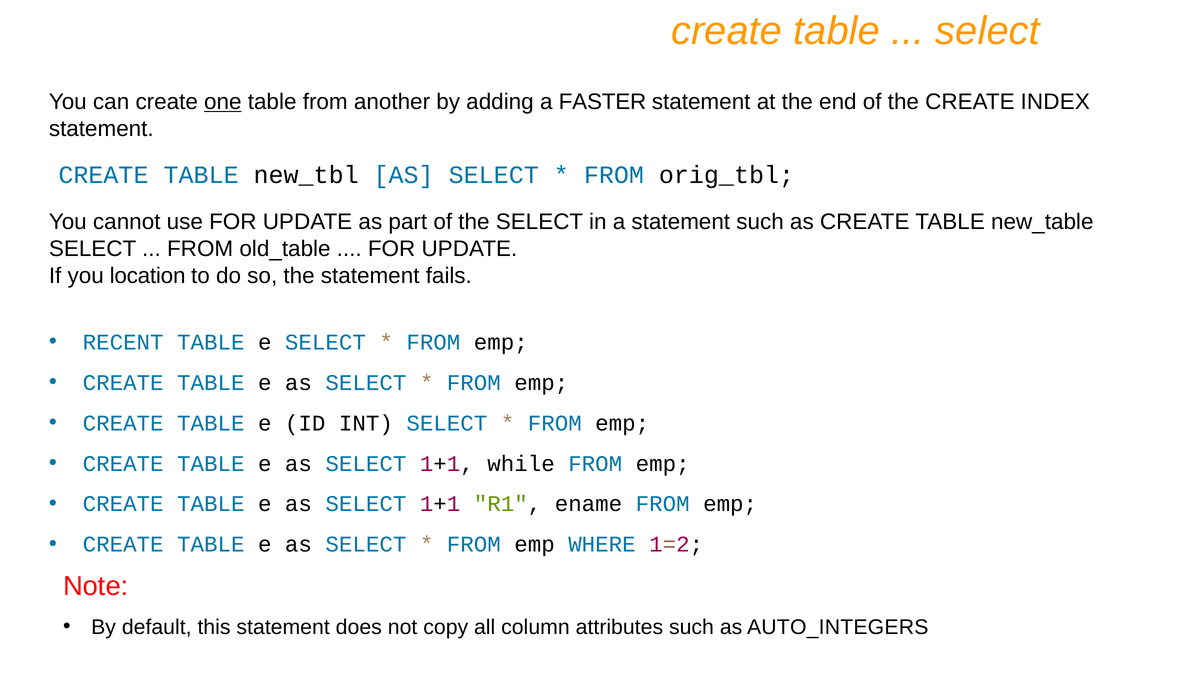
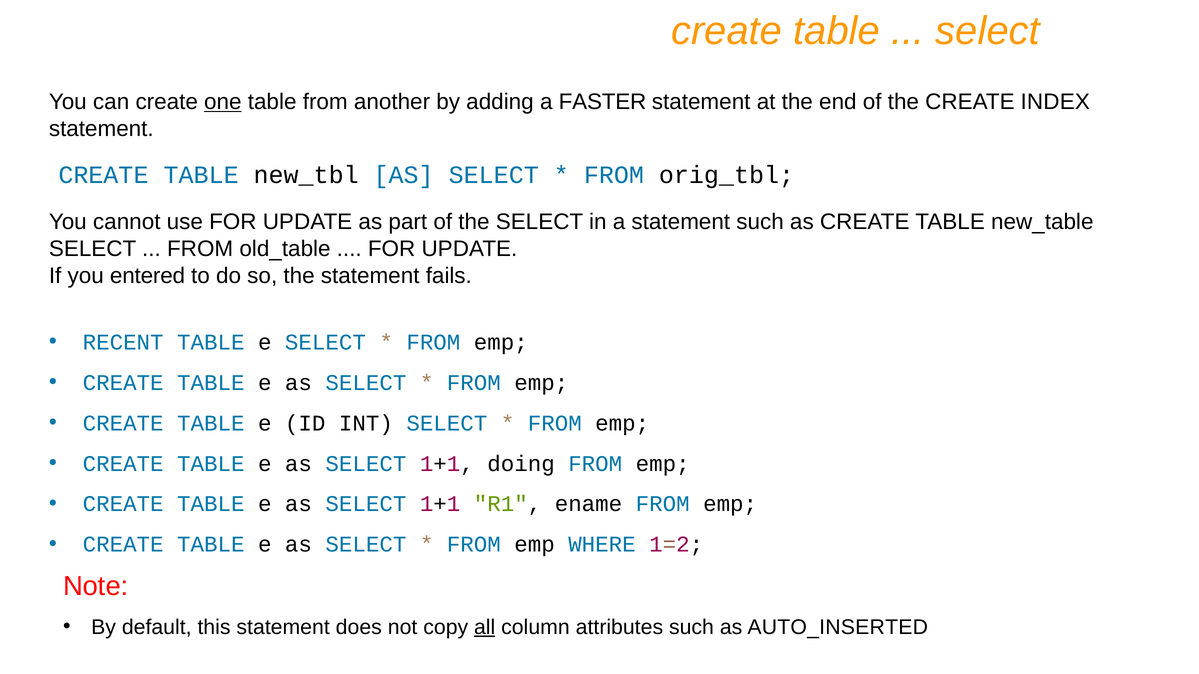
location: location -> entered (148, 276)
while: while -> doing (521, 464)
all underline: none -> present (485, 627)
AUTO_INTEGERS: AUTO_INTEGERS -> AUTO_INSERTED (838, 627)
